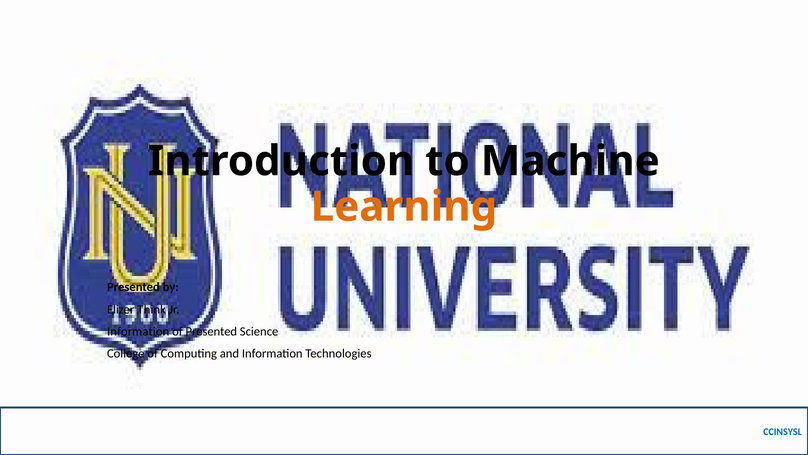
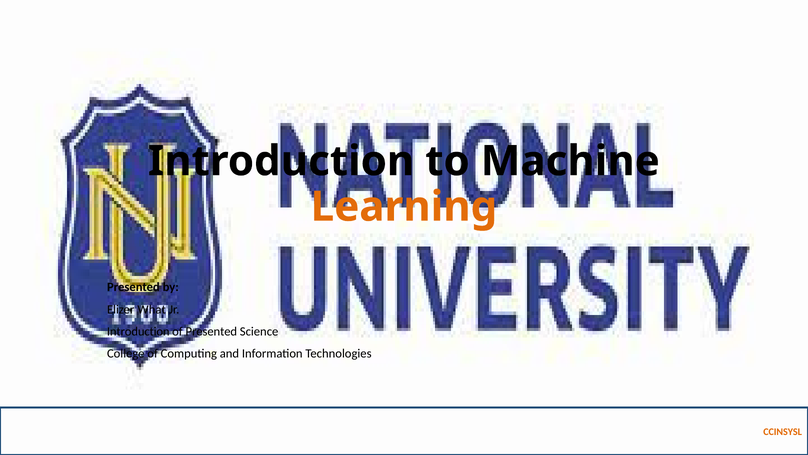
Think: Think -> What (152, 309)
Information: Information -> Introduction (138, 331)
CCINSYSL colour: blue -> orange (783, 431)
